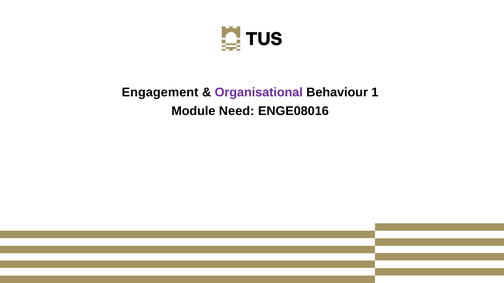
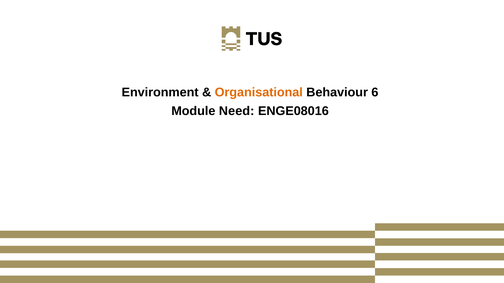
Engagement: Engagement -> Environment (160, 92)
Organisational colour: purple -> orange (259, 92)
1: 1 -> 6 (375, 92)
